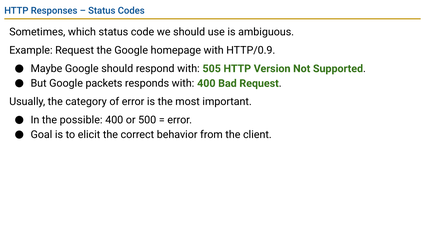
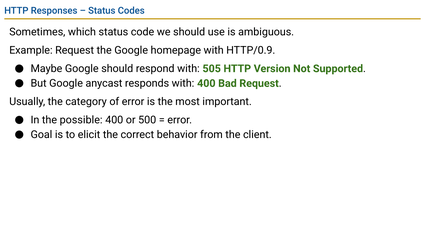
packets: packets -> anycast (104, 83)
